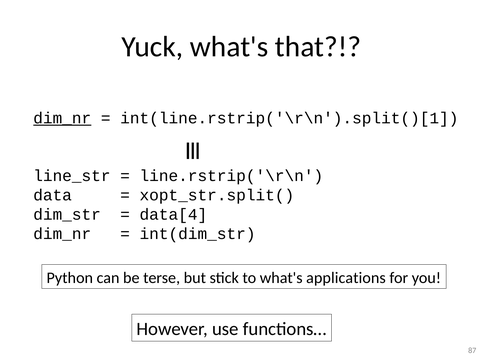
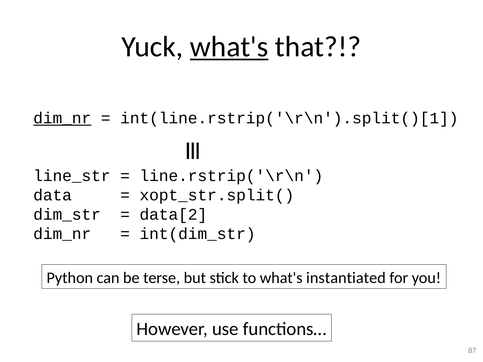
what's underline: none -> present (229, 47)
data[4: data[4 -> data[2 (173, 215)
applications: applications -> instantiated (346, 278)
